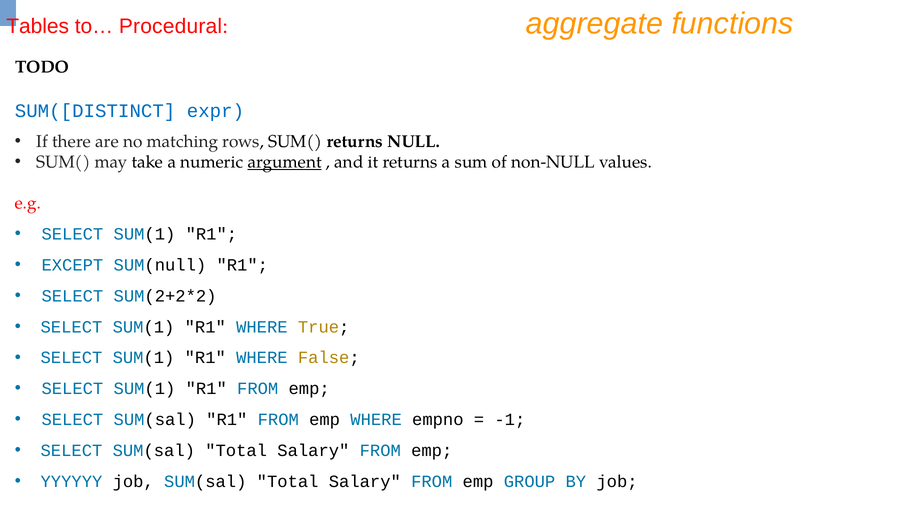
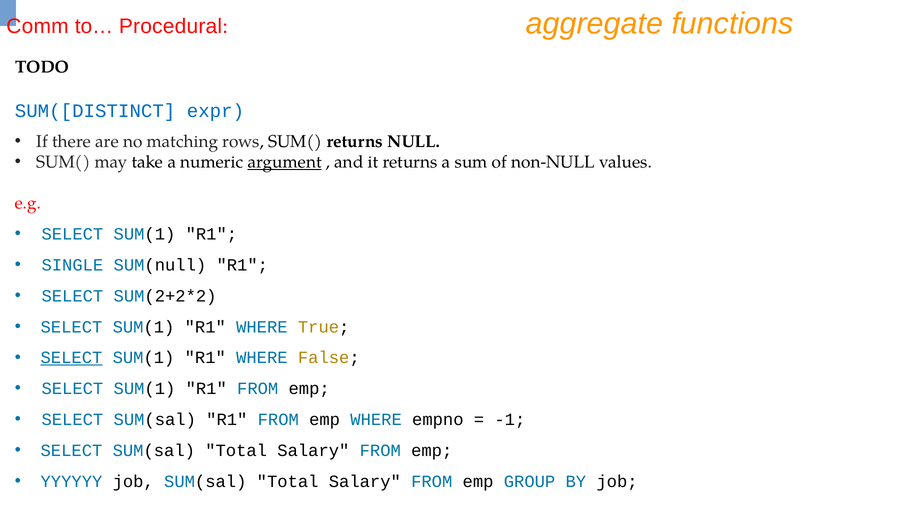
Tables: Tables -> Comm (38, 26)
EXCEPT: EXCEPT -> SINGLE (72, 265)
SELECT underline: none -> present (71, 358)
